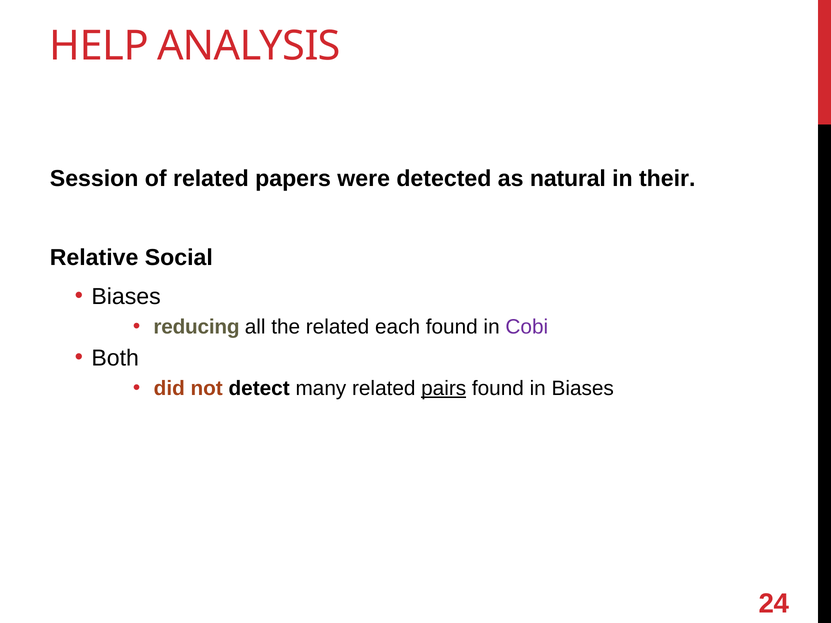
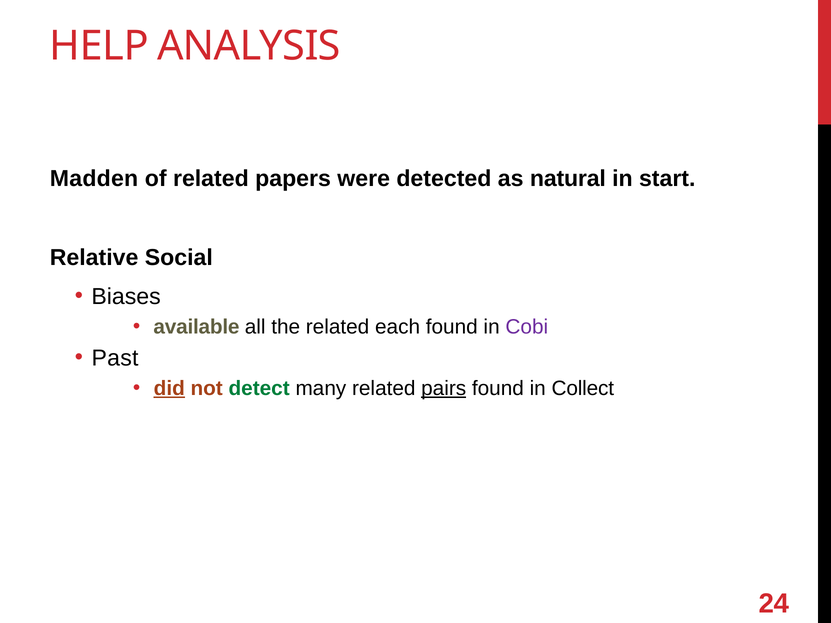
Session: Session -> Madden (94, 179)
their: their -> start (667, 179)
reducing: reducing -> available (197, 327)
Both: Both -> Past (115, 358)
did underline: none -> present (169, 389)
detect colour: black -> green (259, 389)
in Biases: Biases -> Collect (583, 389)
